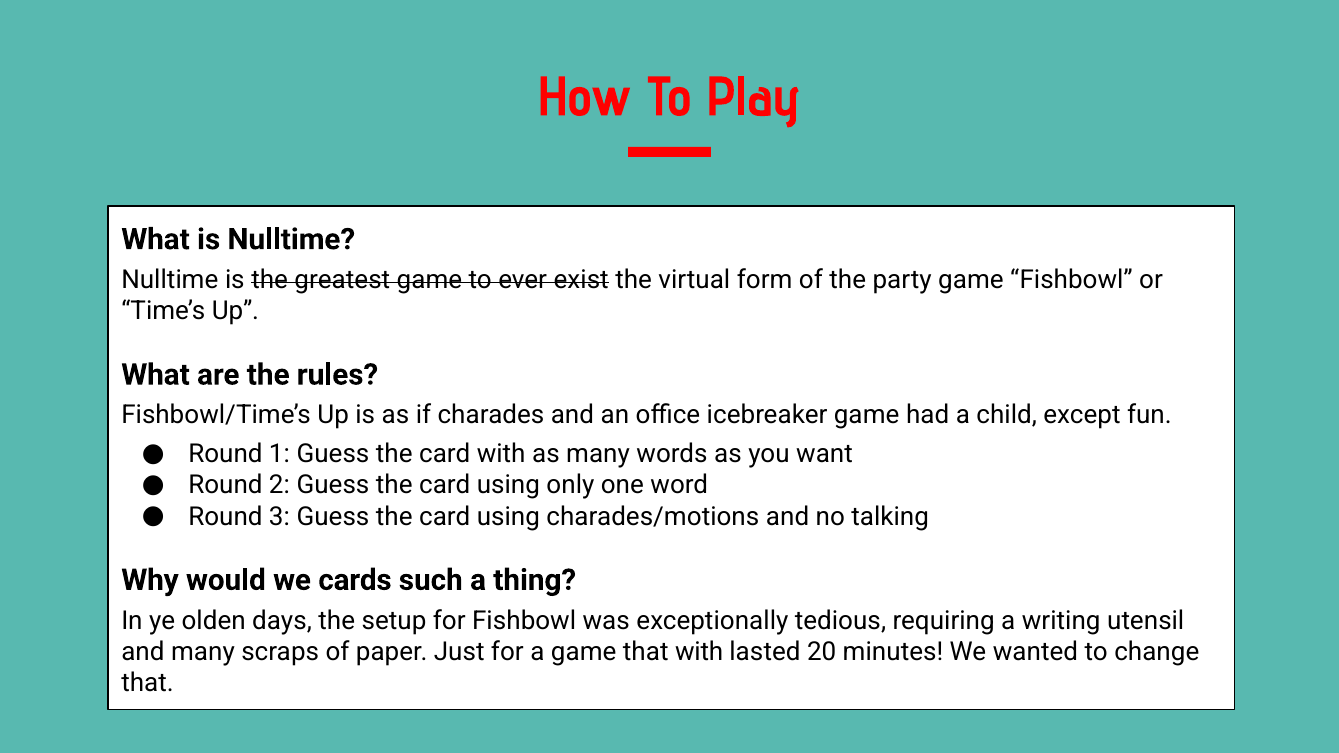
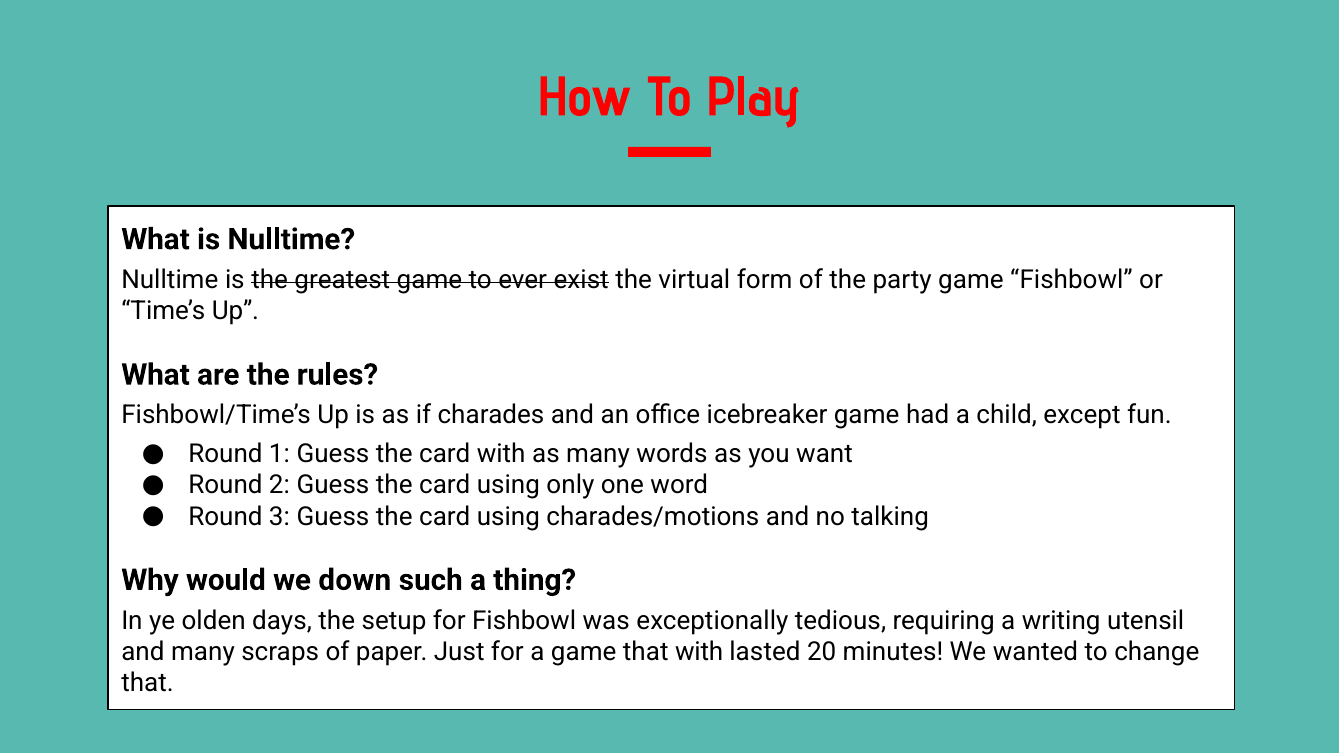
cards: cards -> down (355, 580)
